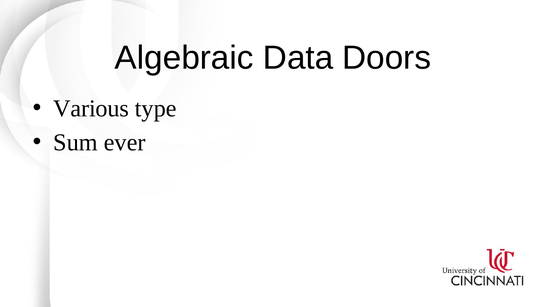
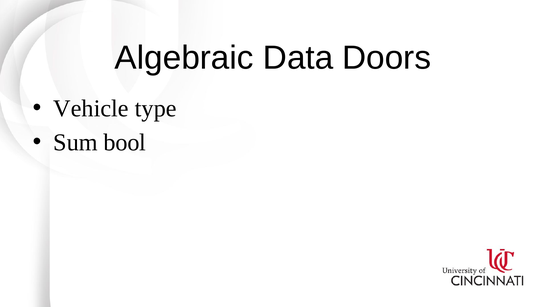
Various: Various -> Vehicle (91, 108)
ever: ever -> bool (125, 142)
